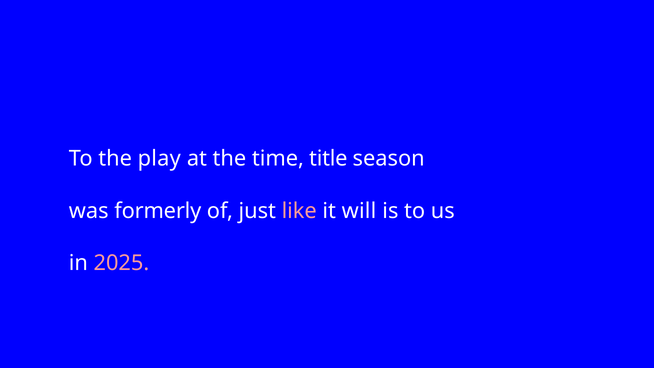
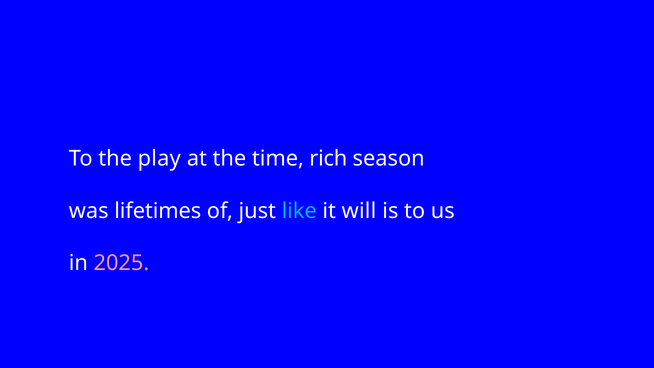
title: title -> rich (328, 159)
formerly: formerly -> lifetimes (158, 211)
like colour: pink -> light blue (299, 211)
